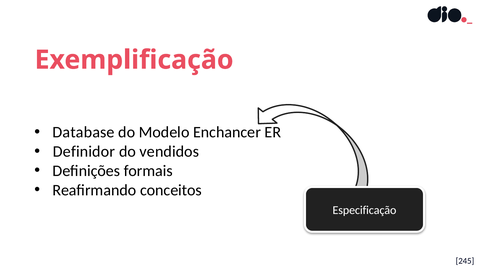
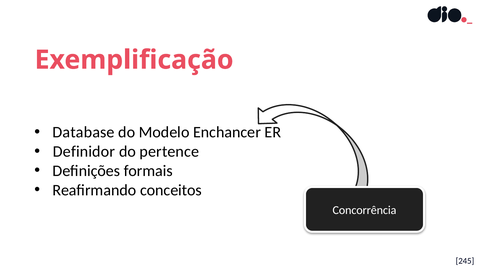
vendidos: vendidos -> pertence (169, 151)
Especificação: Especificação -> Concorrência (364, 210)
